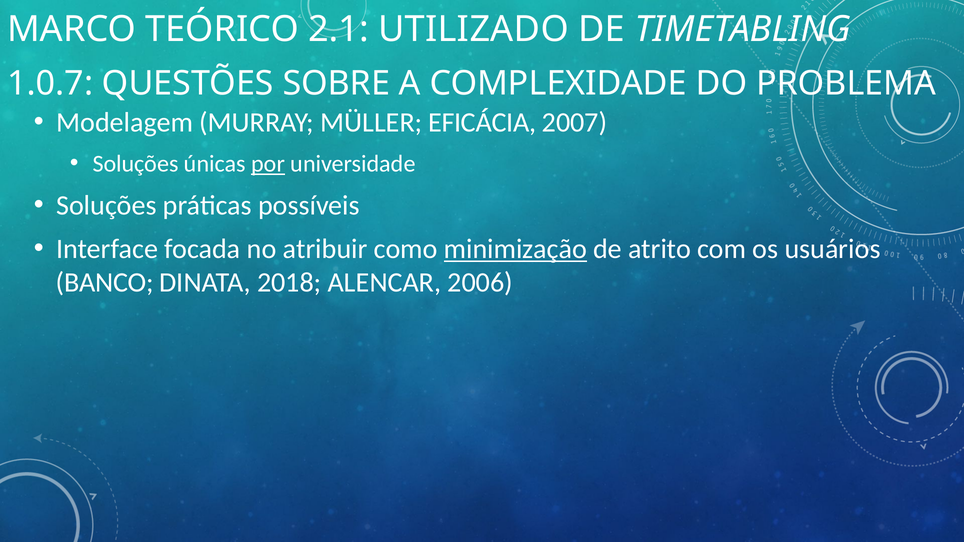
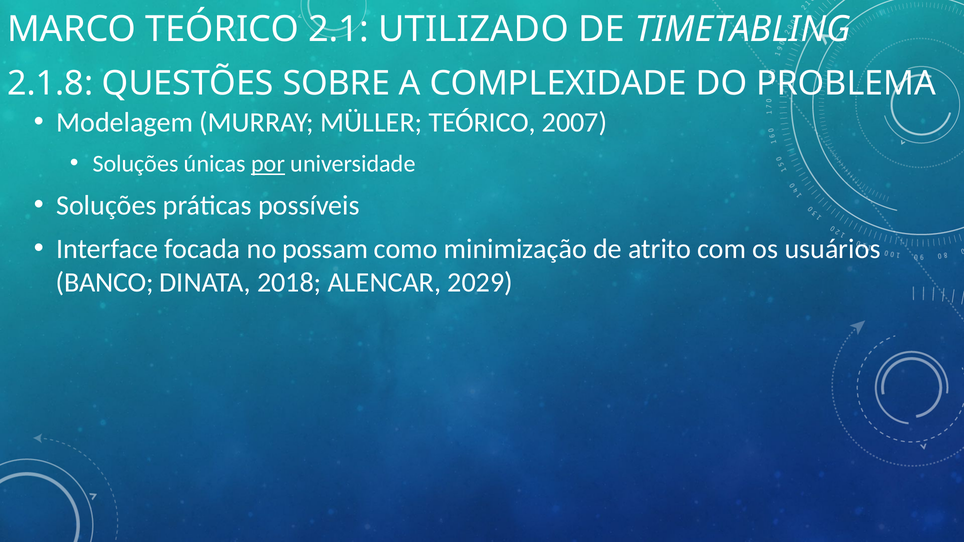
1.0.7: 1.0.7 -> 2.1.8 (50, 84)
MÜLLER EFICÁCIA: EFICÁCIA -> TEÓRICO (482, 123)
atribuir: atribuir -> possam (325, 249)
minimização underline: present -> none (515, 249)
2006: 2006 -> 2029 (480, 283)
